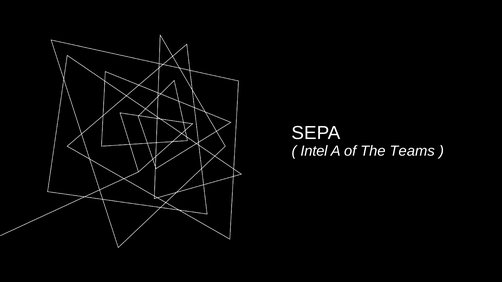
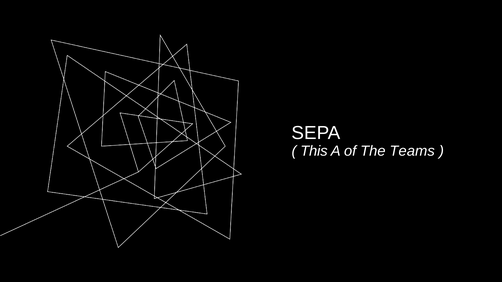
Intel: Intel -> This (314, 151)
